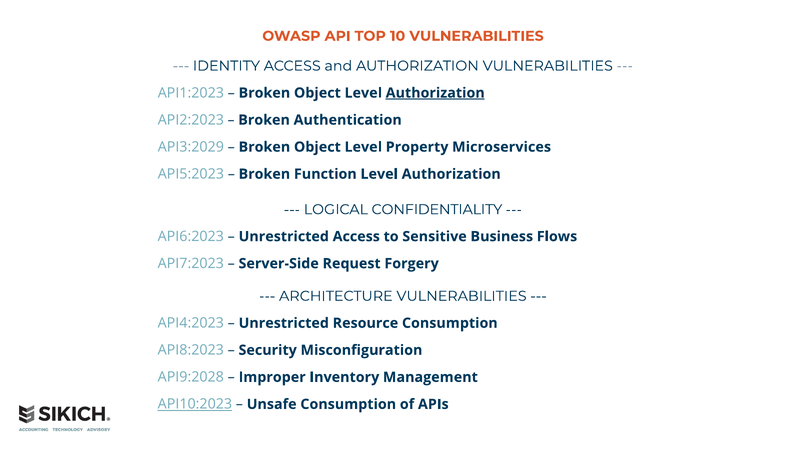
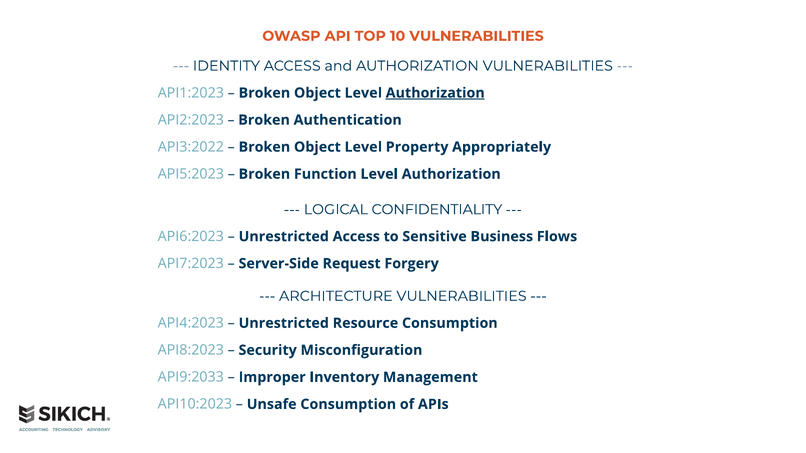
API3:2029: API3:2029 -> API3:2022 (191, 147)
Microservices: Microservices -> Appropriately (502, 147)
API9:2028: API9:2028 -> API9:2033 (191, 377)
API10:2023 underline: present -> none (195, 405)
